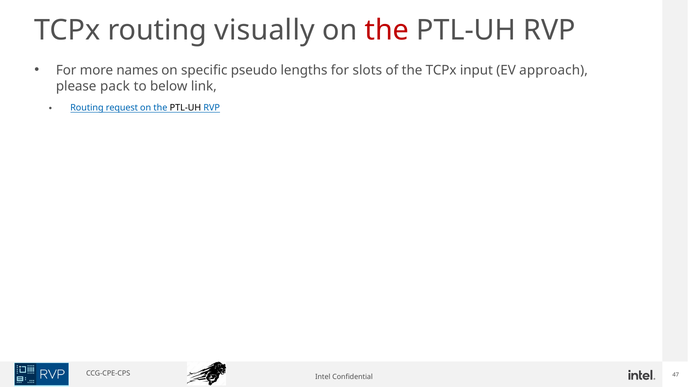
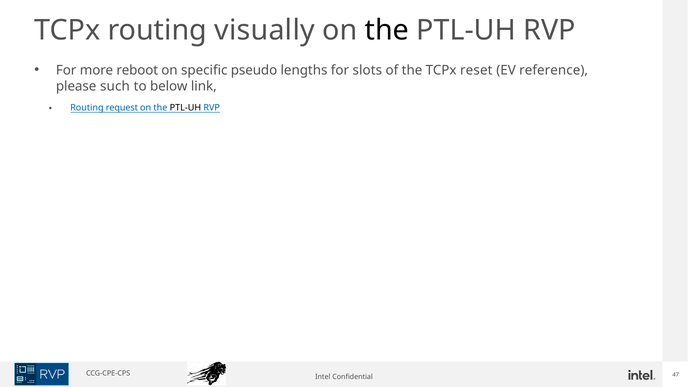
the colour: red -> black (387, 30)
names: names -> reboot (137, 70)
input: input -> reset (476, 70)
approach: approach -> reference (554, 70)
pack: pack -> such (115, 86)
